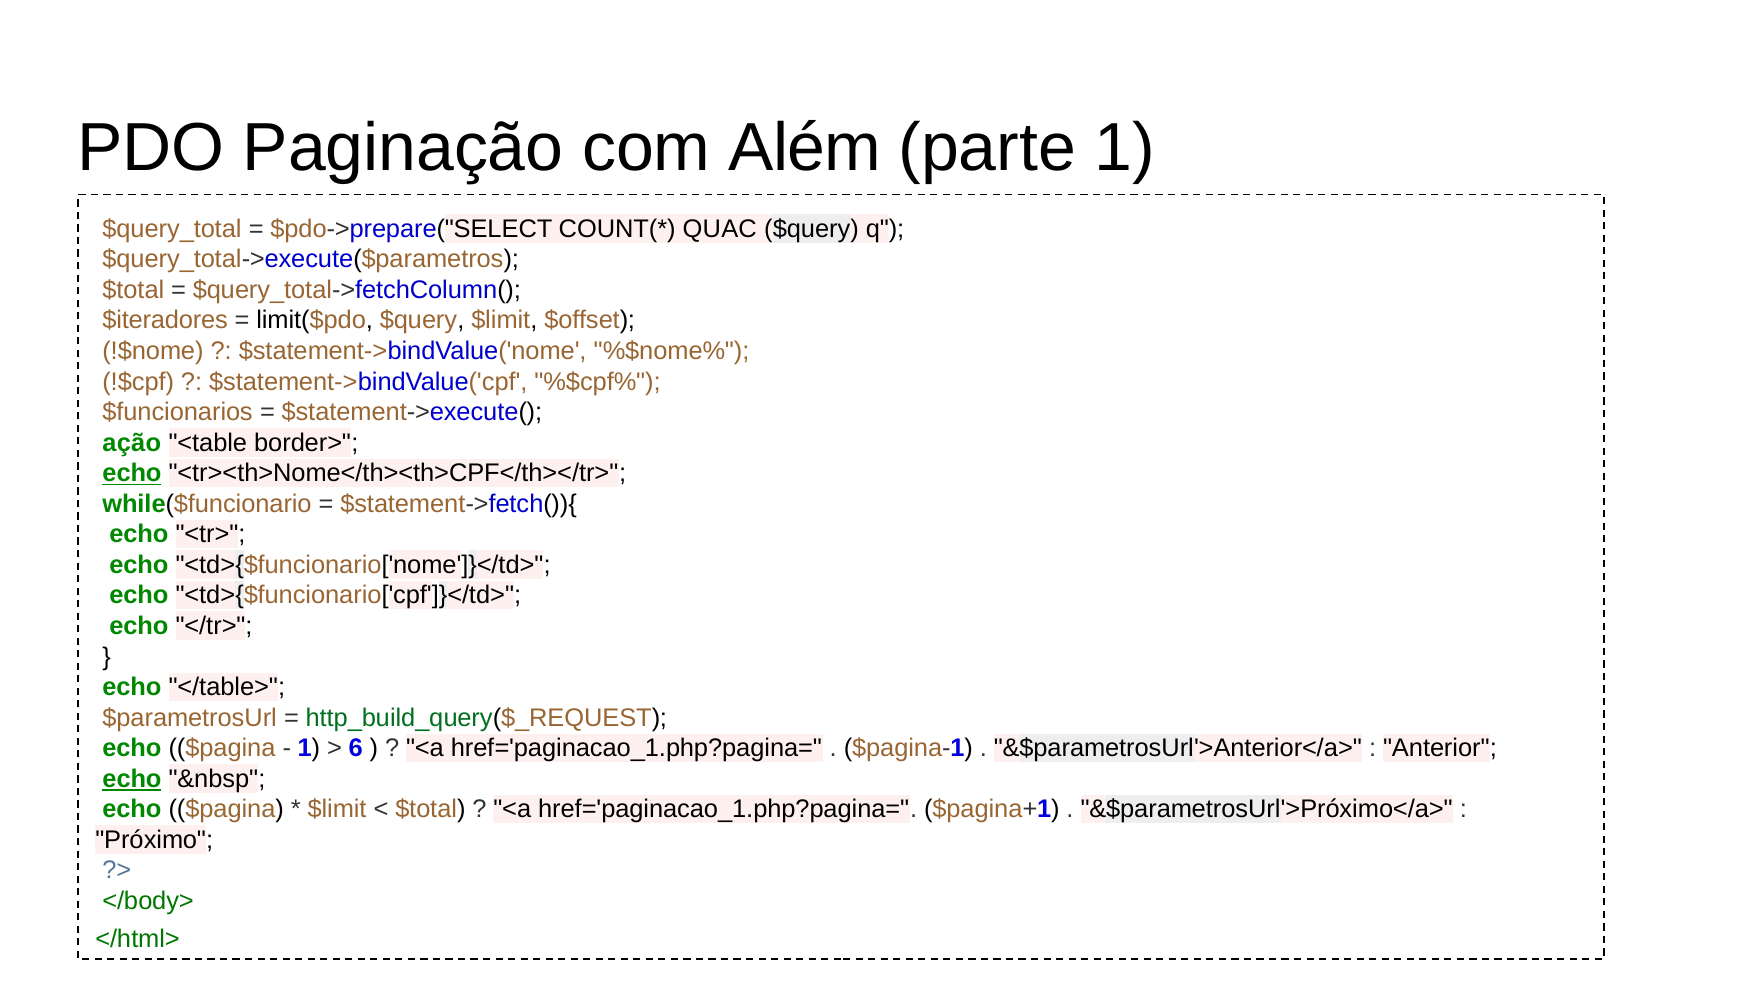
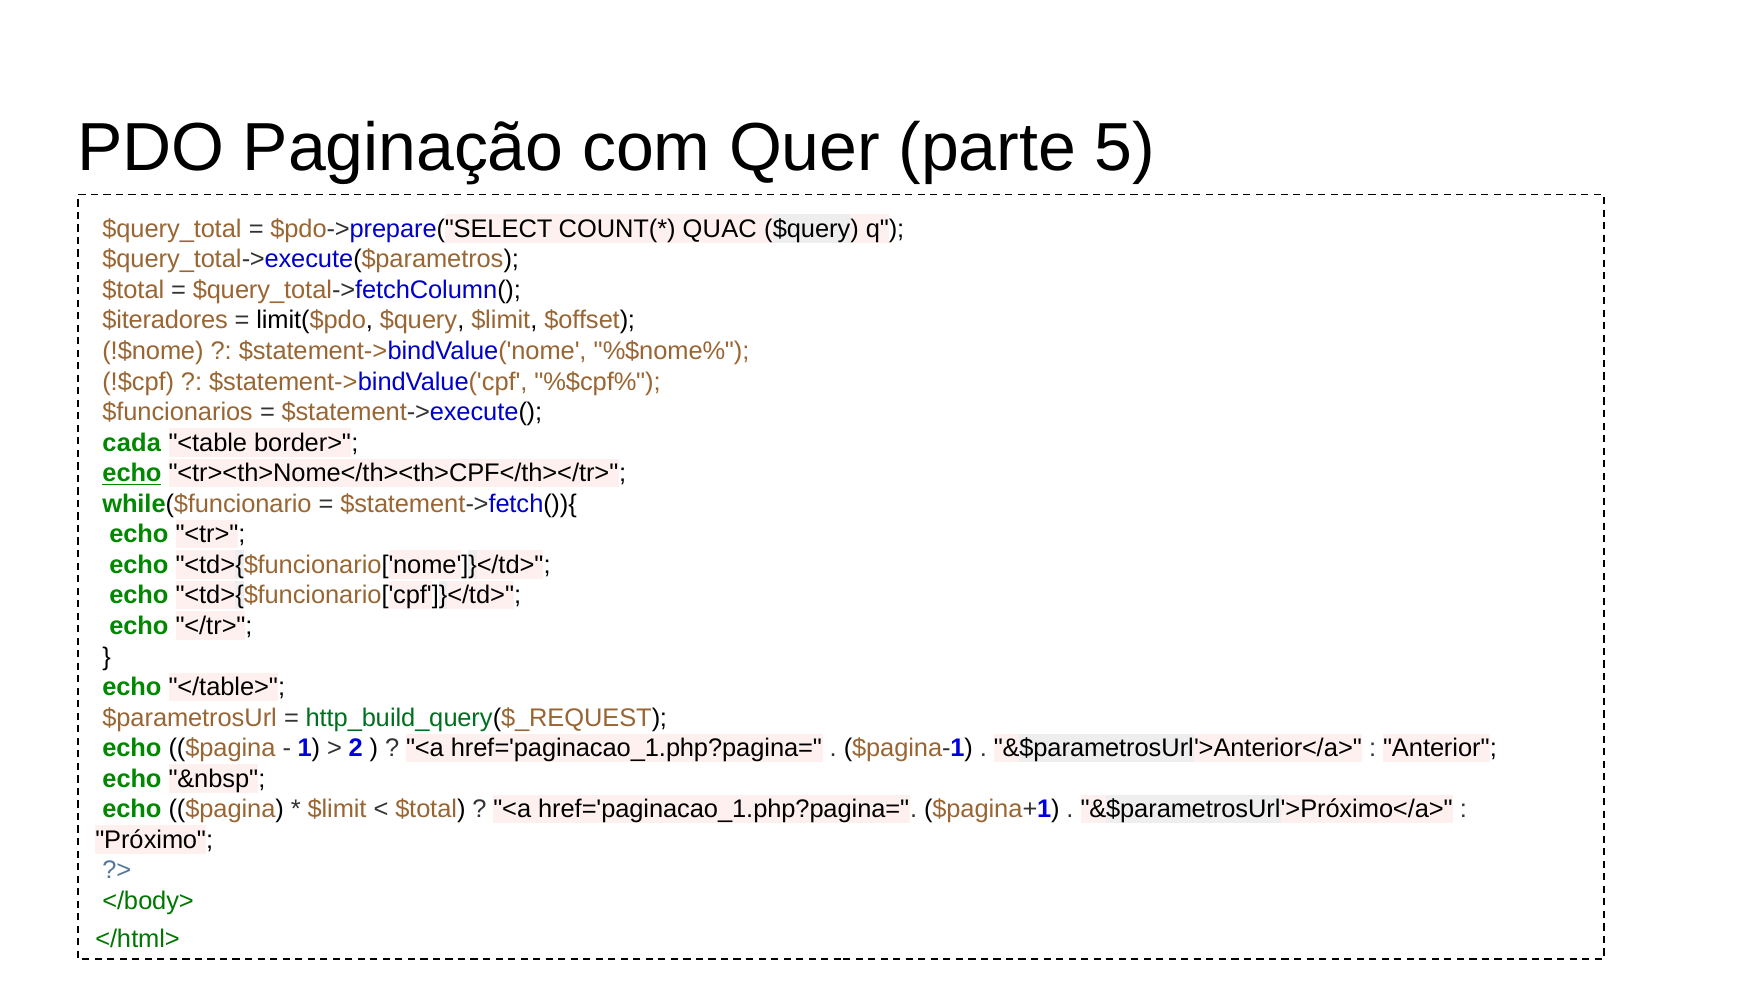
Além: Além -> Quer (805, 148)
parte 1: 1 -> 5 (1125, 148)
ação: ação -> cada (132, 443)
6: 6 -> 2 (356, 748)
echo underline: present -> none (132, 779)
